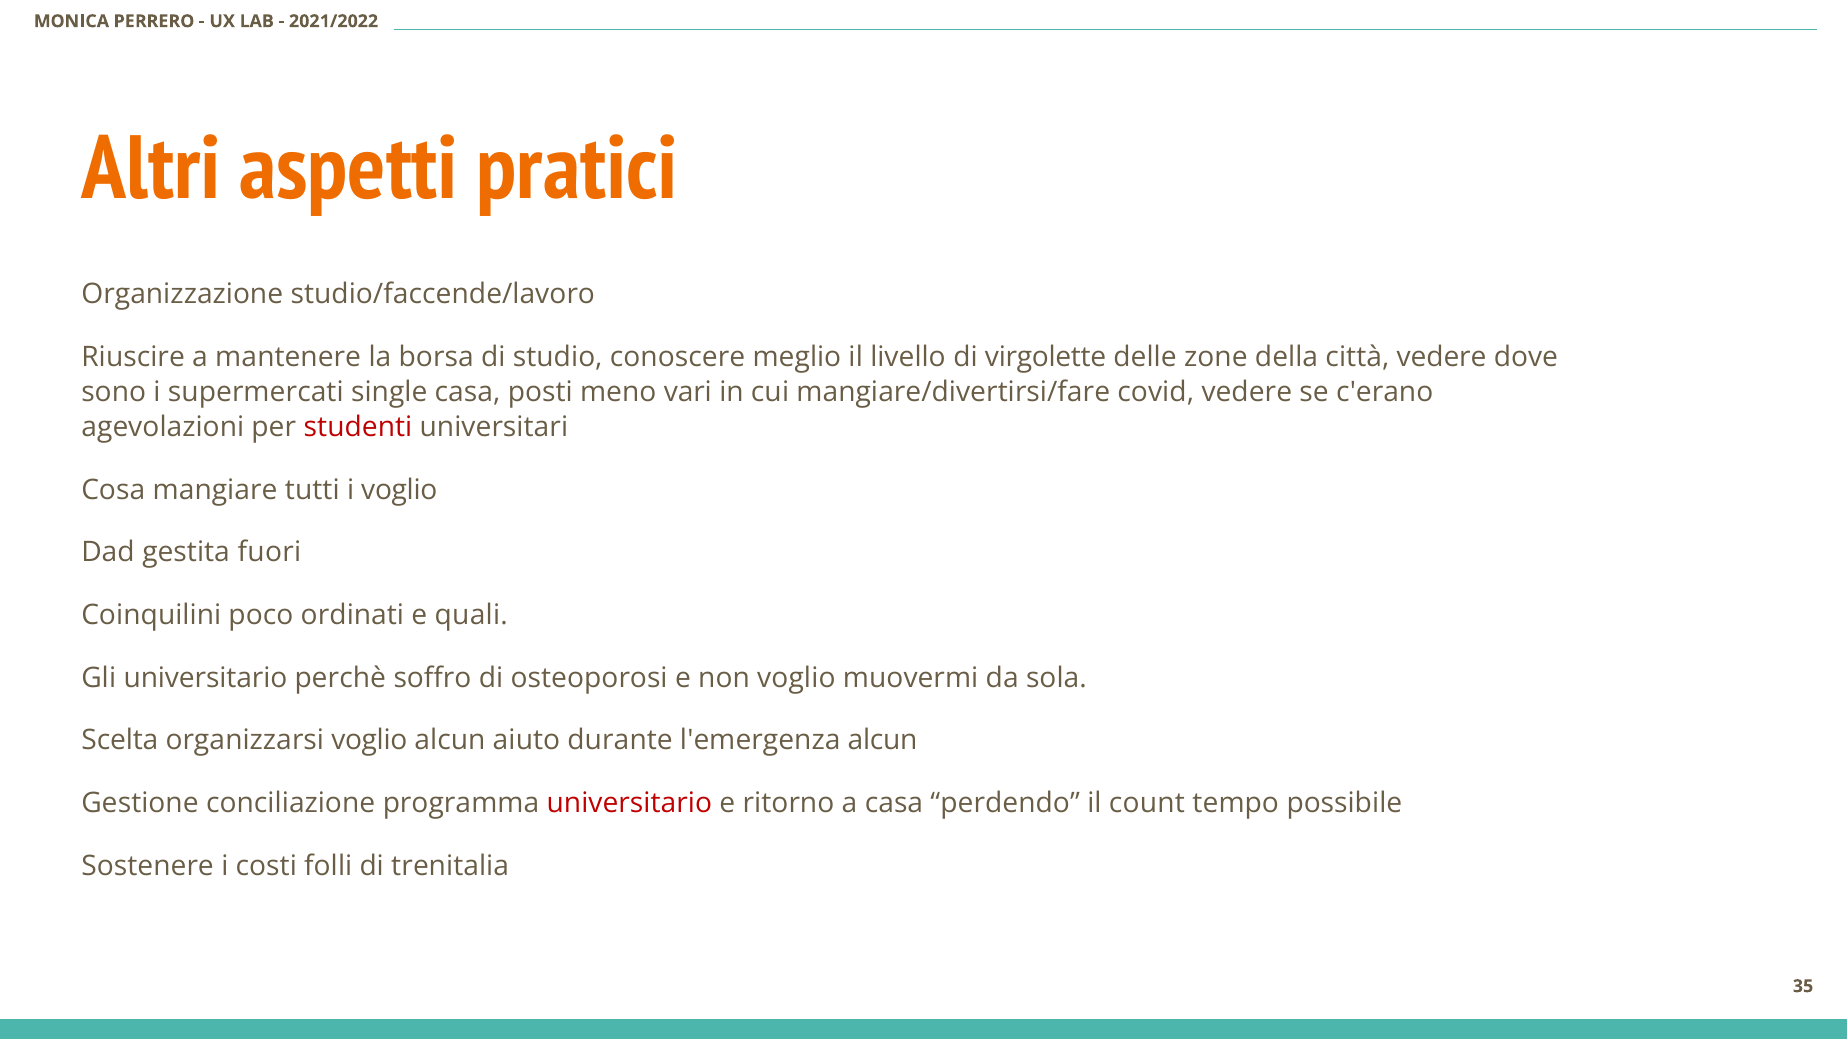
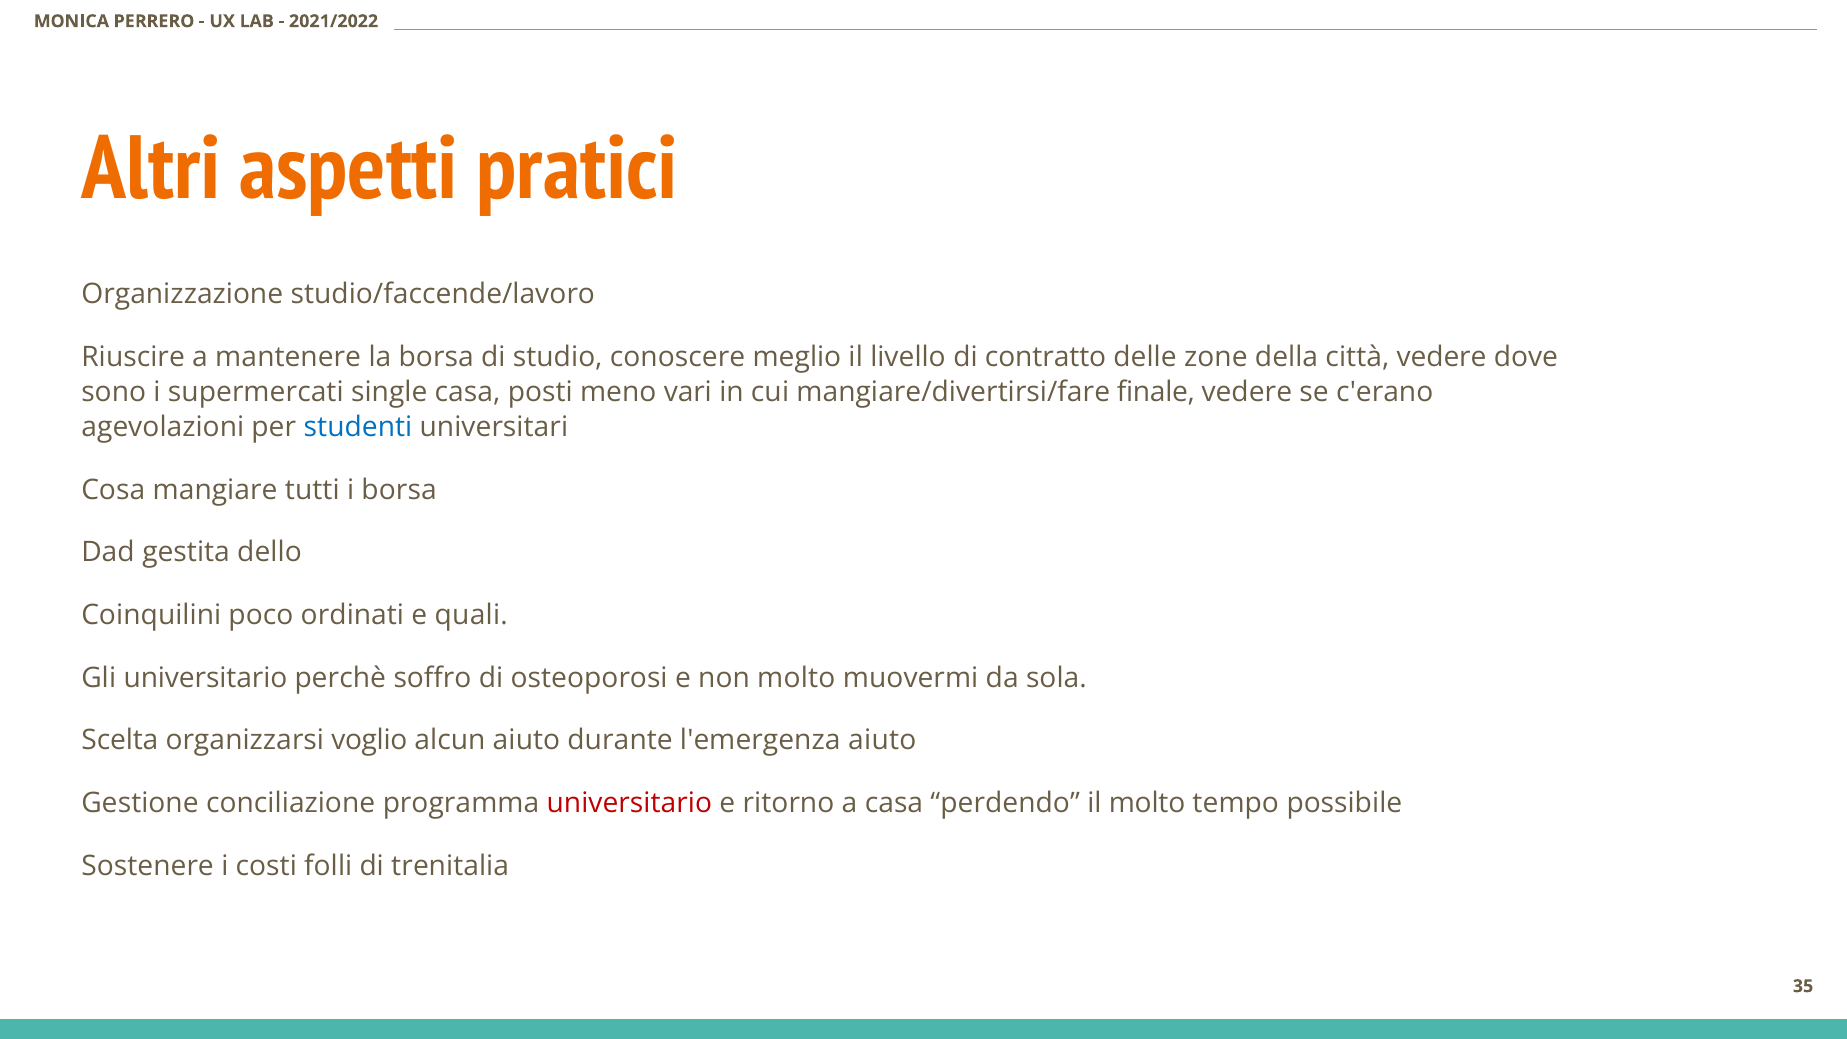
virgolette: virgolette -> contratto (1046, 357)
covid: covid -> finale (1156, 392)
studenti colour: red -> blue (358, 427)
i voglio: voglio -> borsa (399, 490)
fuori: fuori -> dello (270, 552)
non voglio: voglio -> molto (796, 678)
l'emergenza alcun: alcun -> aiuto (882, 741)
il count: count -> molto (1147, 803)
